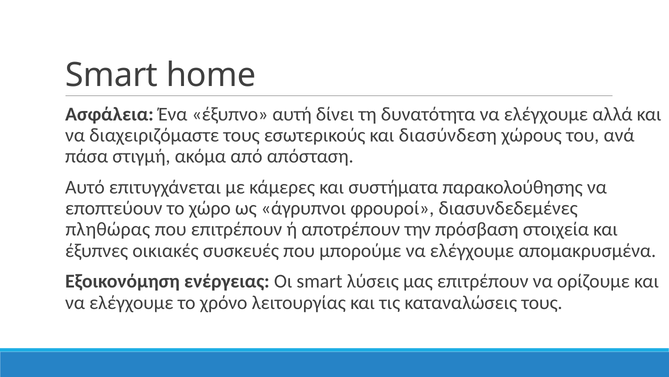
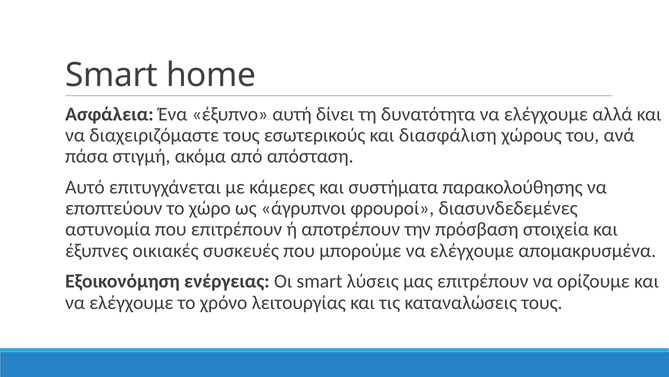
διασύνδεση: διασύνδεση -> διασφάλιση (448, 135)
πληθώρας: πληθώρας -> αστυνομία (108, 229)
